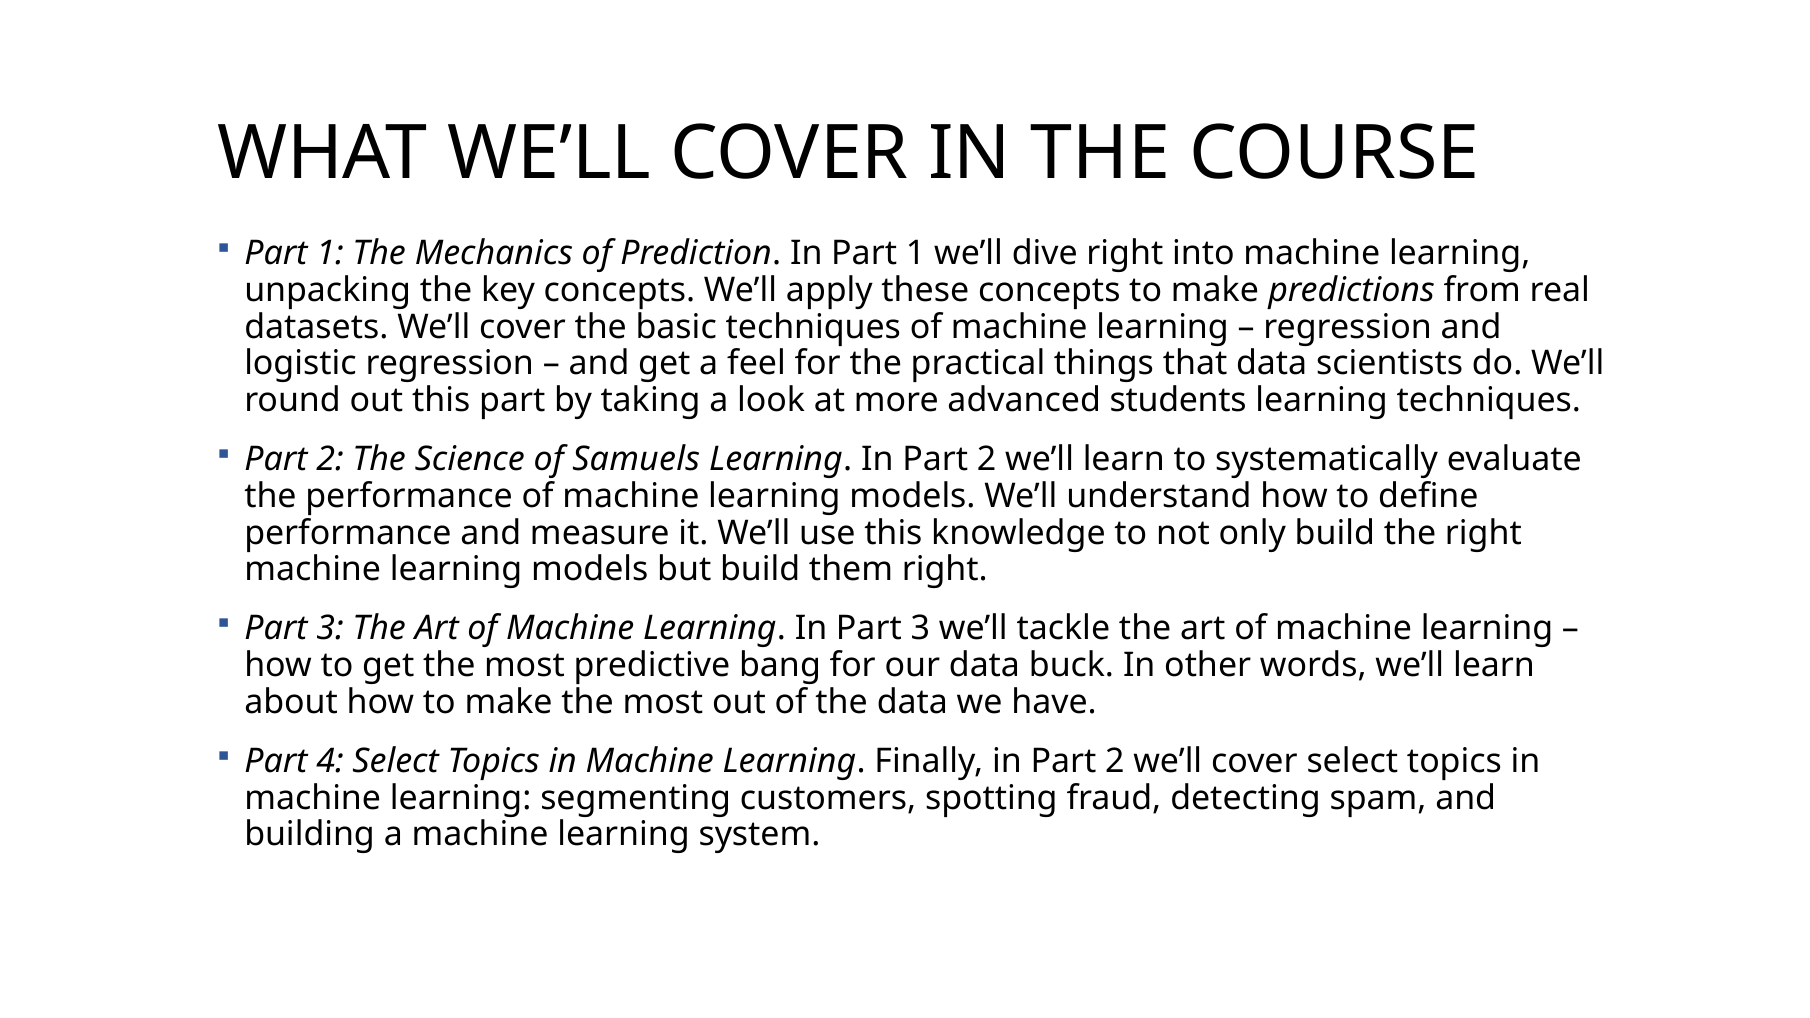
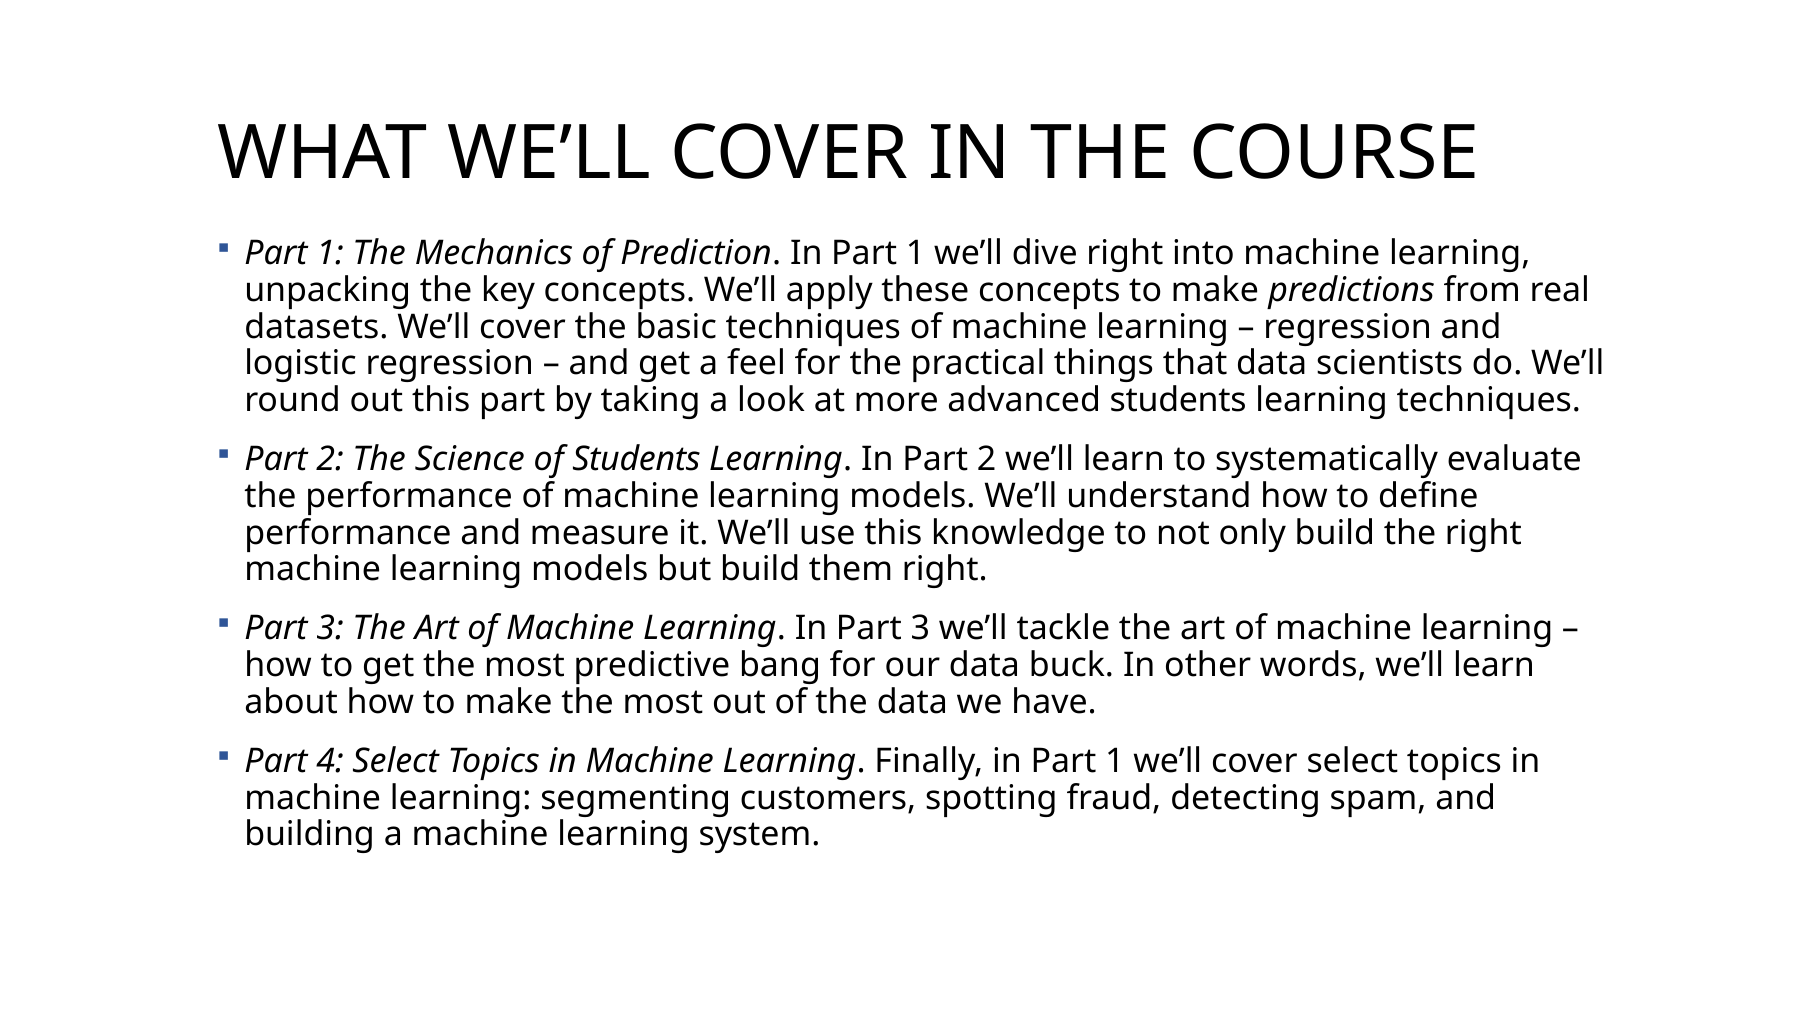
of Samuels: Samuels -> Students (636, 460)
Finally in Part 2: 2 -> 1 (1115, 761)
